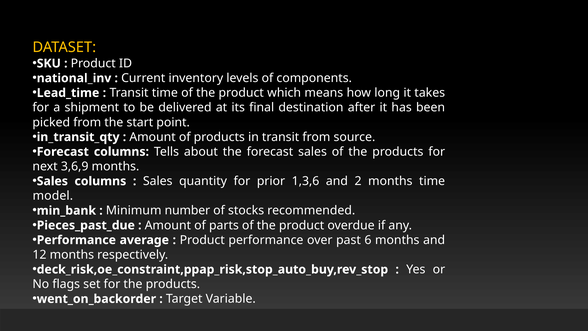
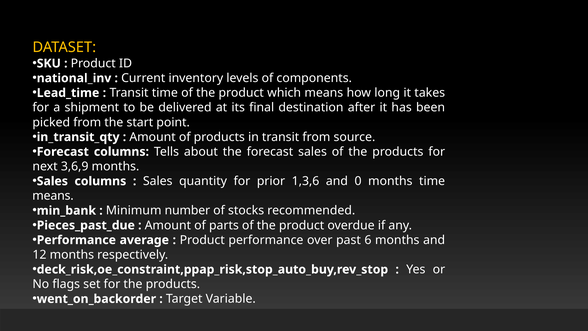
2: 2 -> 0 (358, 181)
model: model -> means (53, 196)
